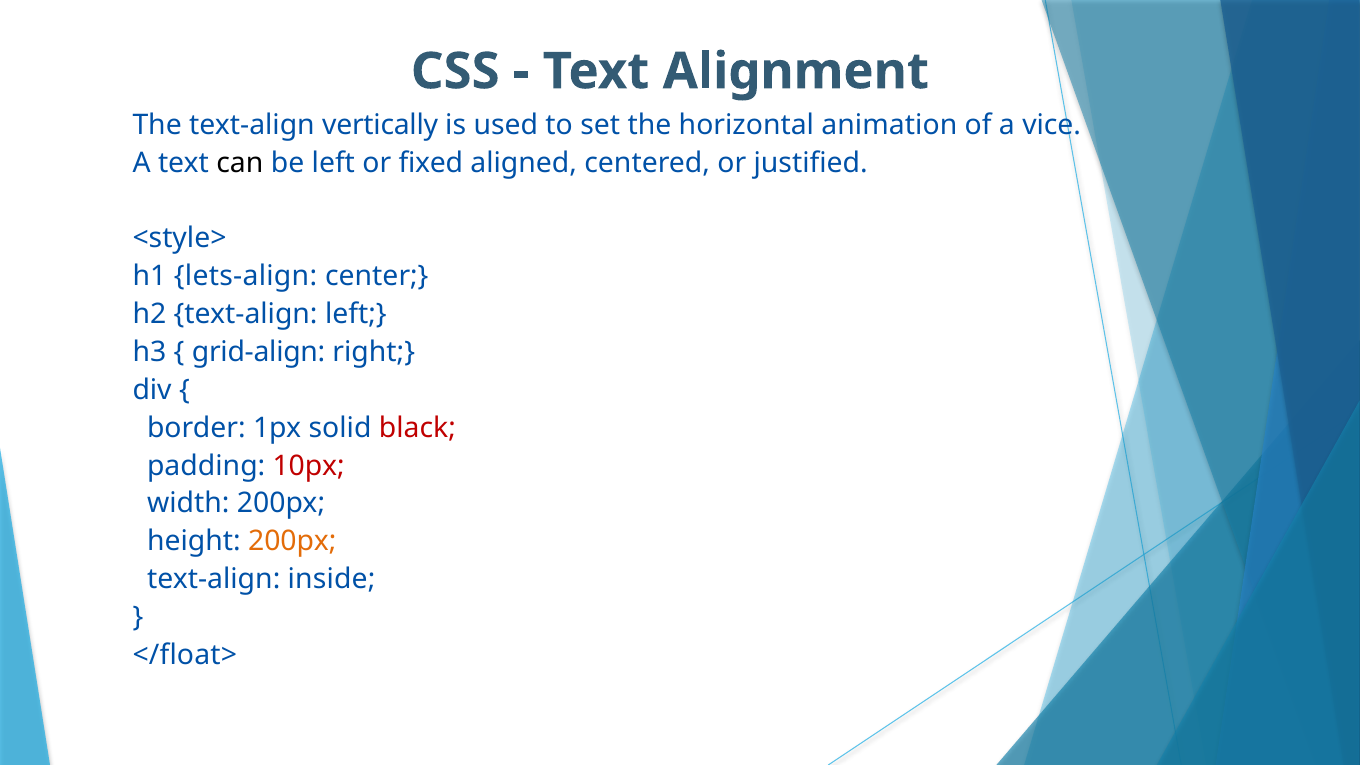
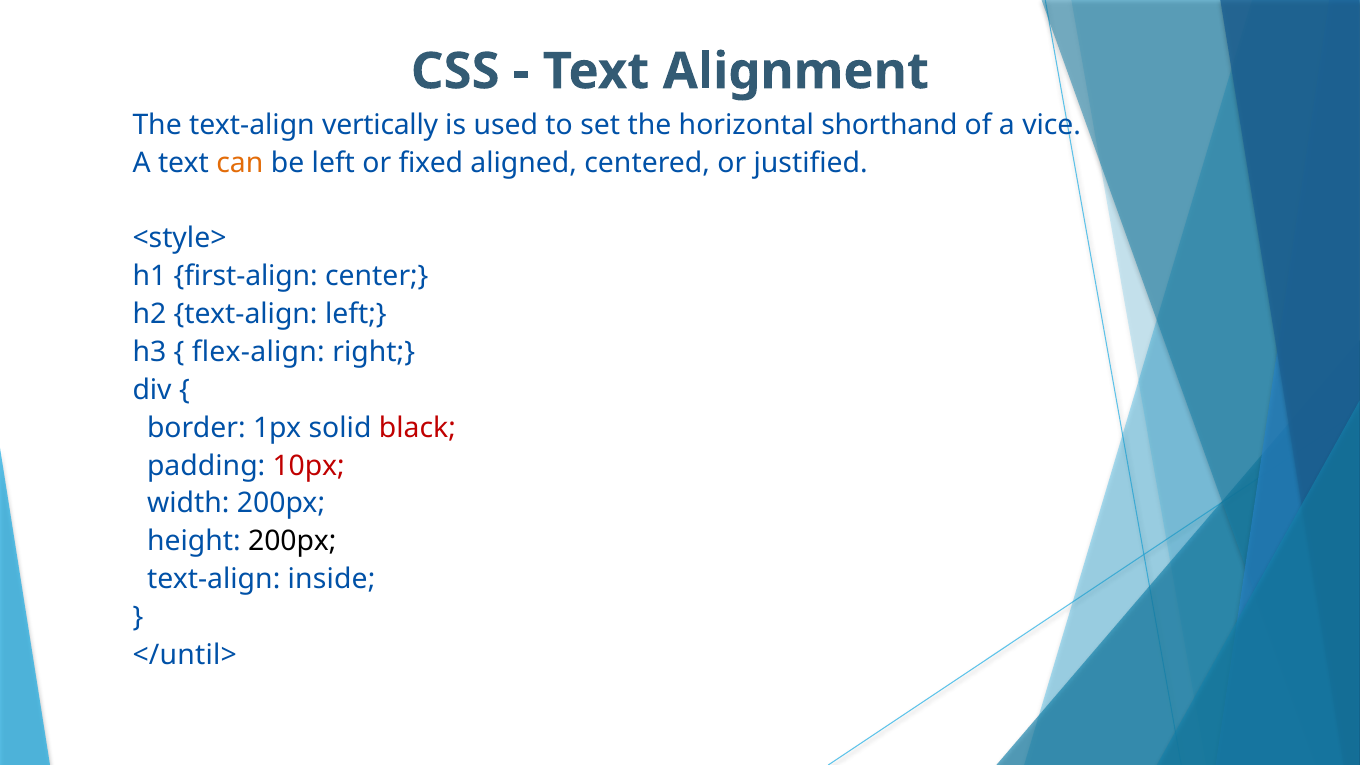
animation: animation -> shorthand (889, 125)
can colour: black -> orange (240, 163)
lets-align: lets-align -> first-align (246, 276)
grid-align: grid-align -> flex-align (258, 352)
200px colour: orange -> black (292, 541)
</float>: </float> -> </until> (185, 655)
